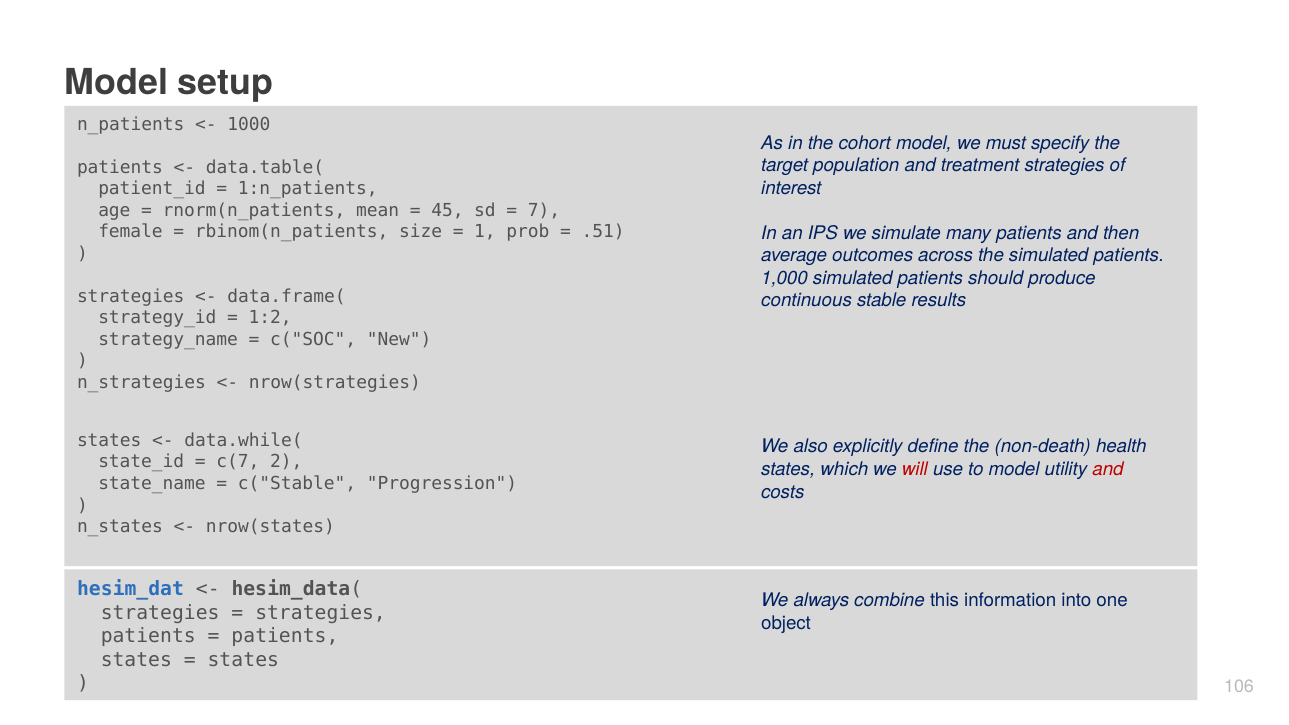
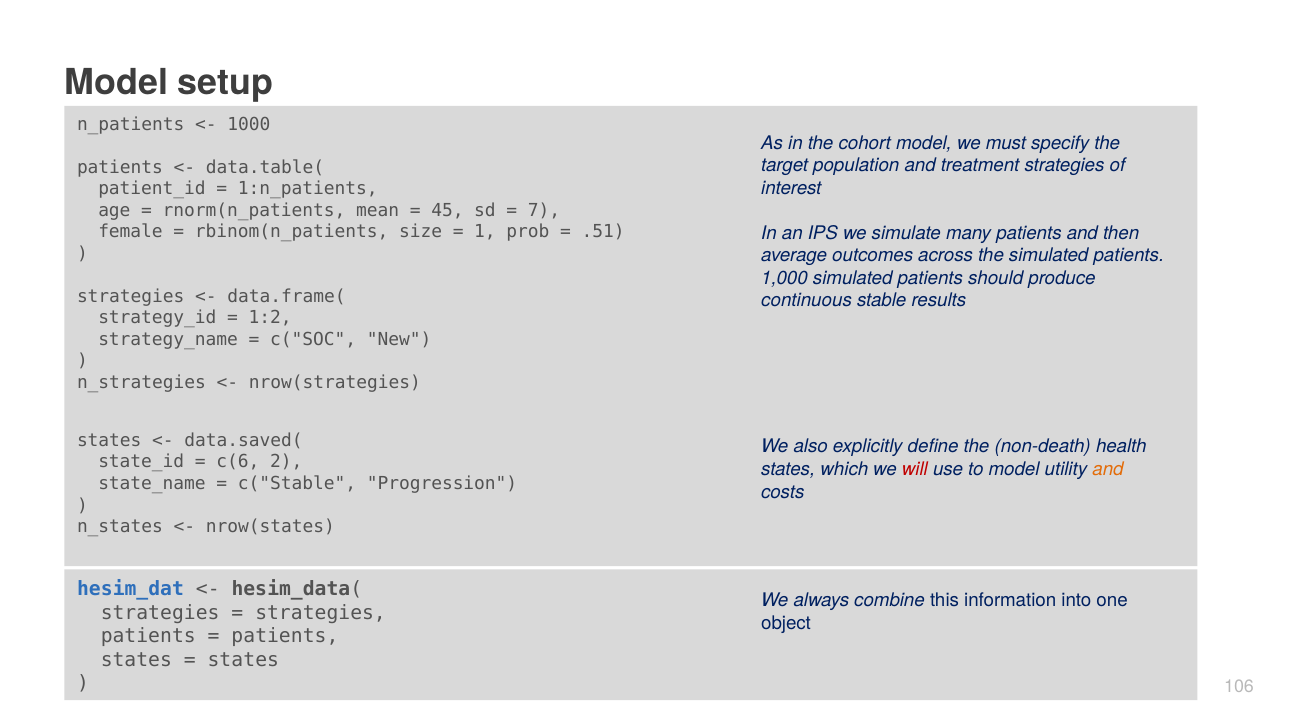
data.while(: data.while( -> data.saved( (244, 441)
c(7: c(7 -> c(6 (238, 462)
and colour: red -> orange (1108, 469)
